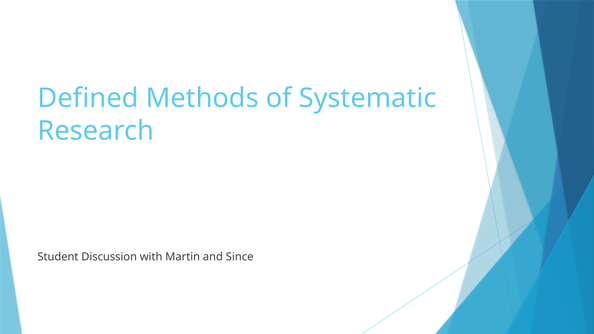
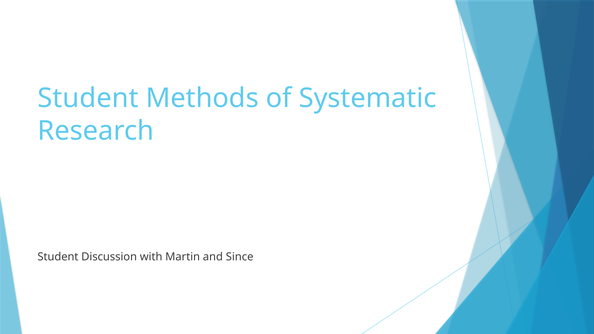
Defined: Defined -> Student (88, 98)
